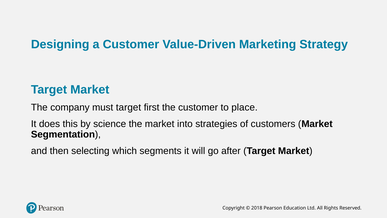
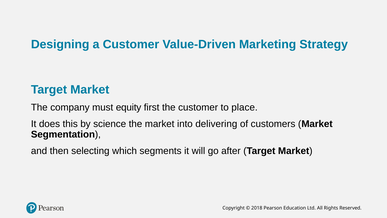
must target: target -> equity (129, 107)
strategies: strategies -> delivering (216, 124)
